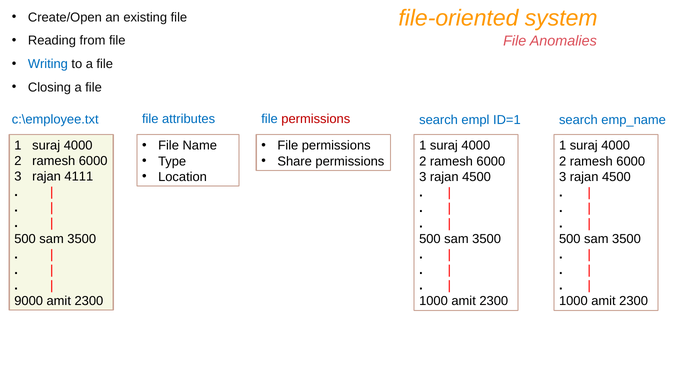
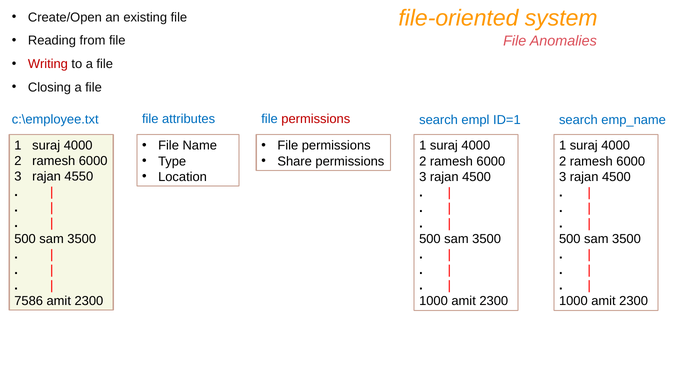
Writing colour: blue -> red (48, 64)
4111: 4111 -> 4550 (79, 176)
9000: 9000 -> 7586 (29, 300)
